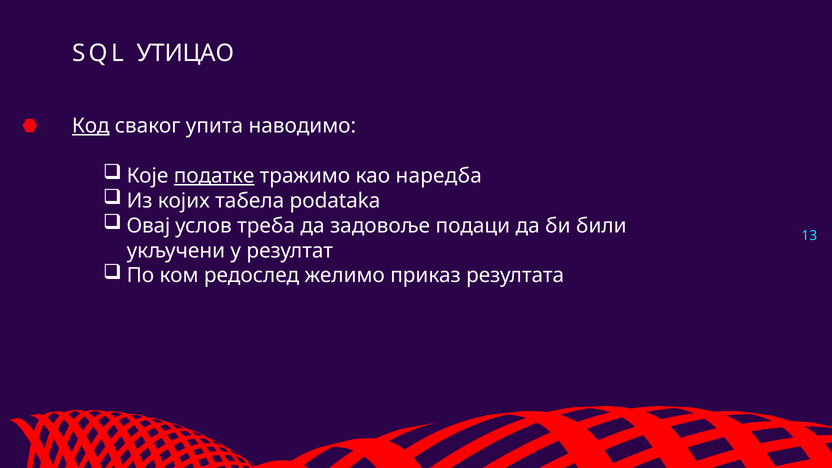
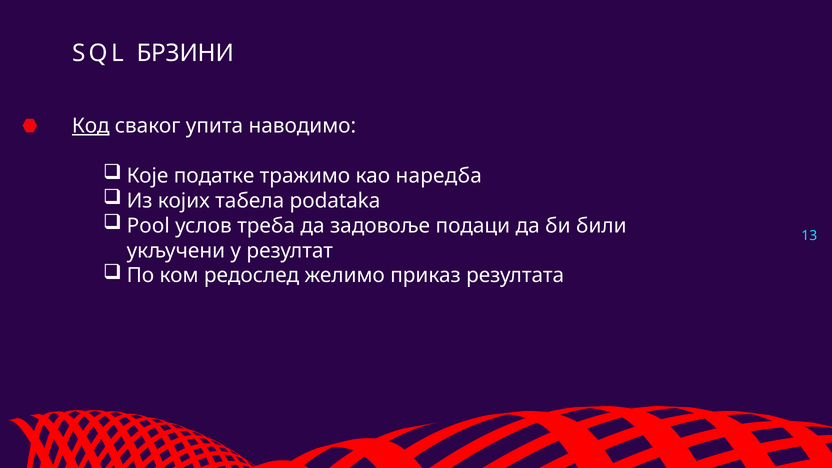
УТИЦАО: УТИЦАО -> БРЗИНИ (185, 53)
податке underline: present -> none (214, 176)
Овај: Овај -> Pool (148, 226)
